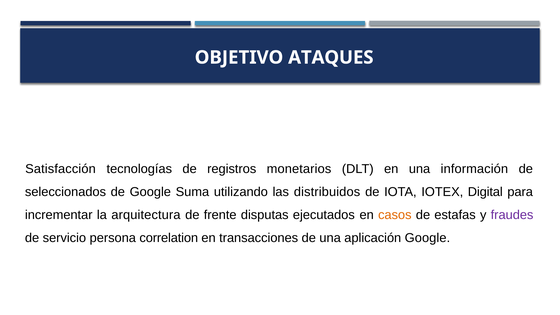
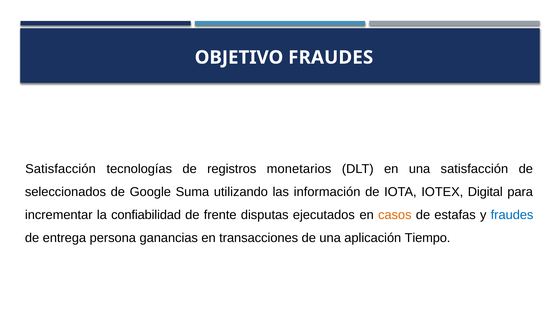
OBJETIVO ATAQUES: ATAQUES -> FRAUDES (331, 57)
una información: información -> satisfacción (474, 169)
distribuidos: distribuidos -> información (327, 192)
arquitectura: arquitectura -> confiabilidad (146, 215)
fraudes colour: purple -> blue (512, 215)
servicio: servicio -> entrega (64, 238)
correlation: correlation -> ganancias (169, 238)
aplicación Google: Google -> Tiempo (428, 238)
